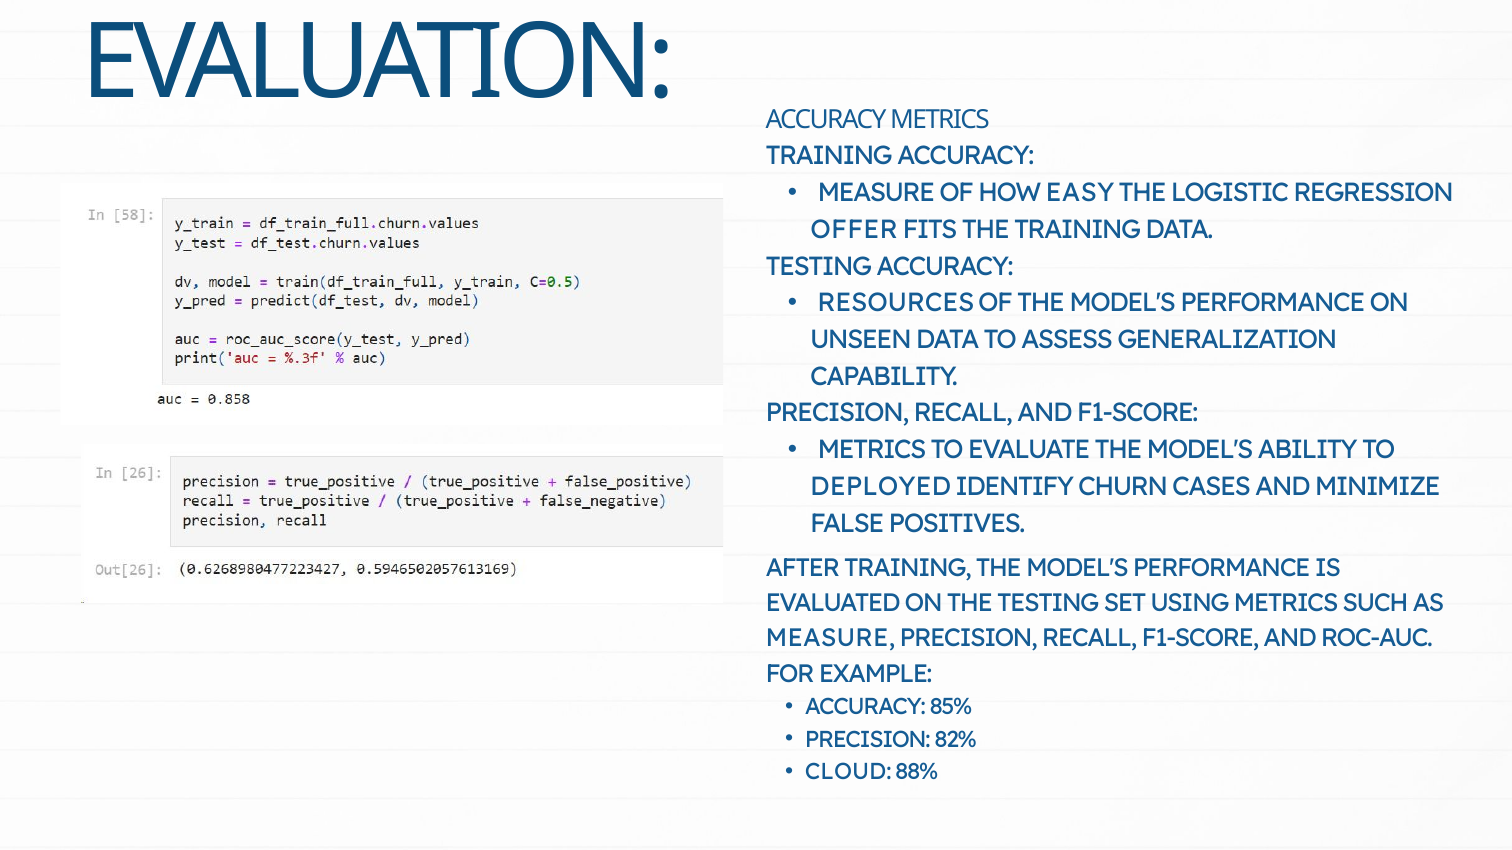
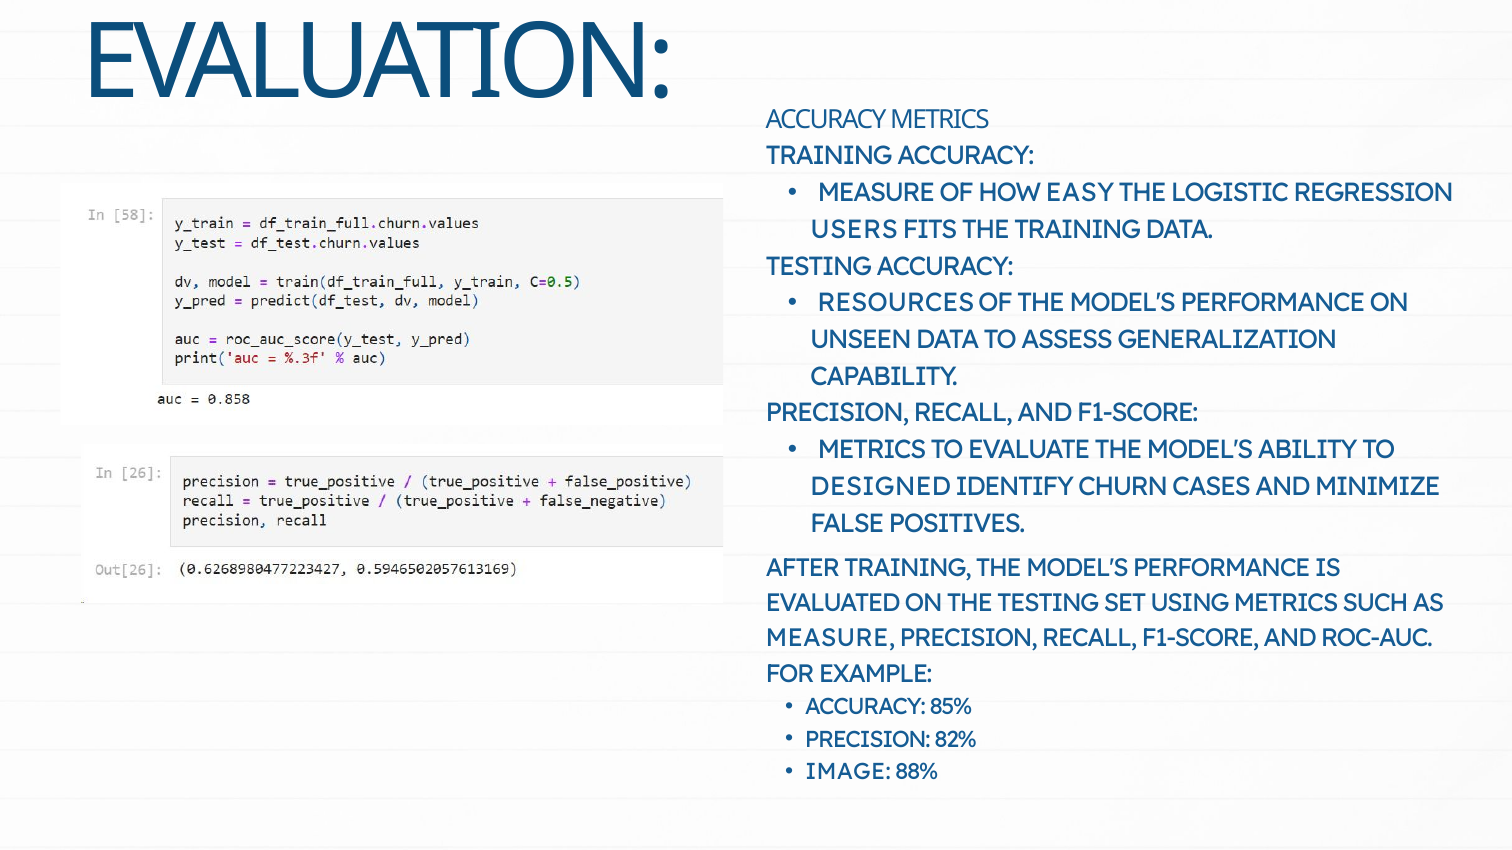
OFFER: OFFER -> USERS (854, 230)
DEPLOYED: DEPLOYED -> DESIGNED (881, 487)
CLOUD: CLOUD -> IMAGE (848, 772)
